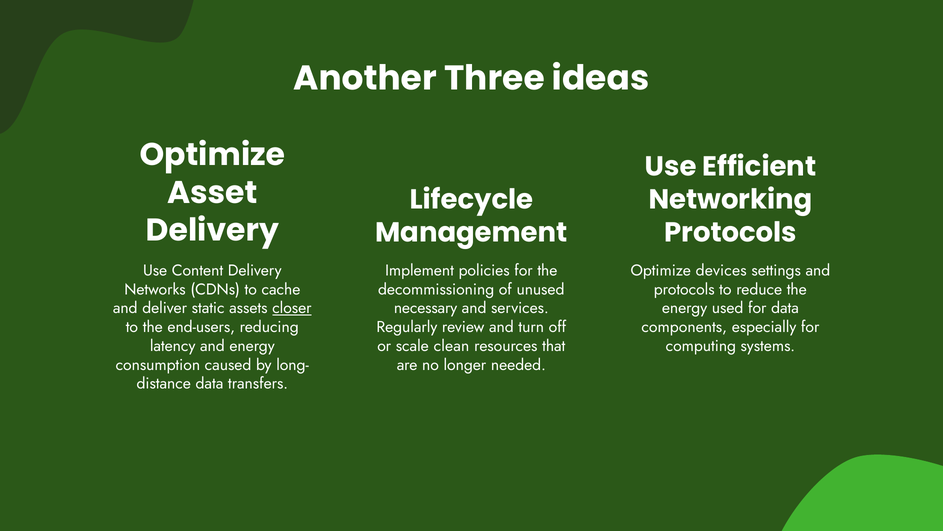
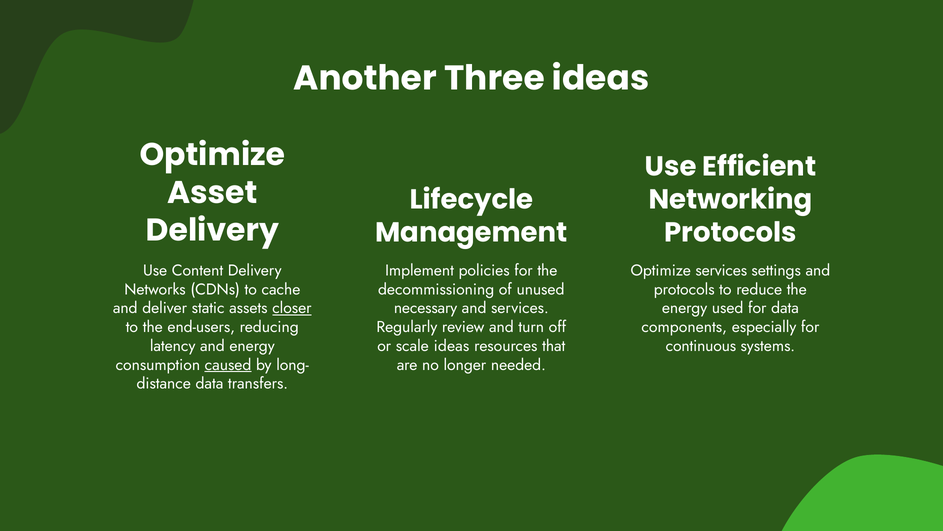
Optimize devices: devices -> services (721, 270)
scale clean: clean -> ideas (451, 346)
computing: computing -> continuous (701, 346)
caused underline: none -> present (228, 365)
